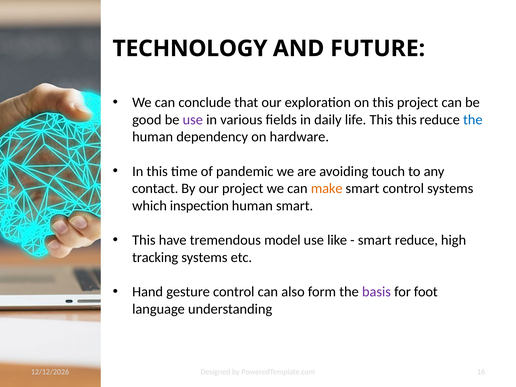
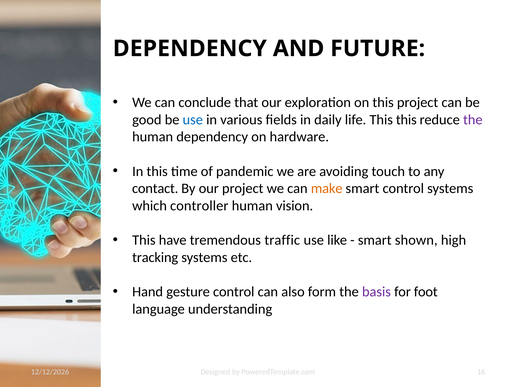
TECHNOLOGY: TECHNOLOGY -> DEPENDENCY (190, 49)
use colour: purple -> blue (193, 120)
the colour: blue -> purple (473, 120)
inspection: inspection -> controller (199, 206)
human smart: smart -> vision (295, 206)
model: model -> traffic (282, 240)
smart reduce: reduce -> shown (416, 240)
